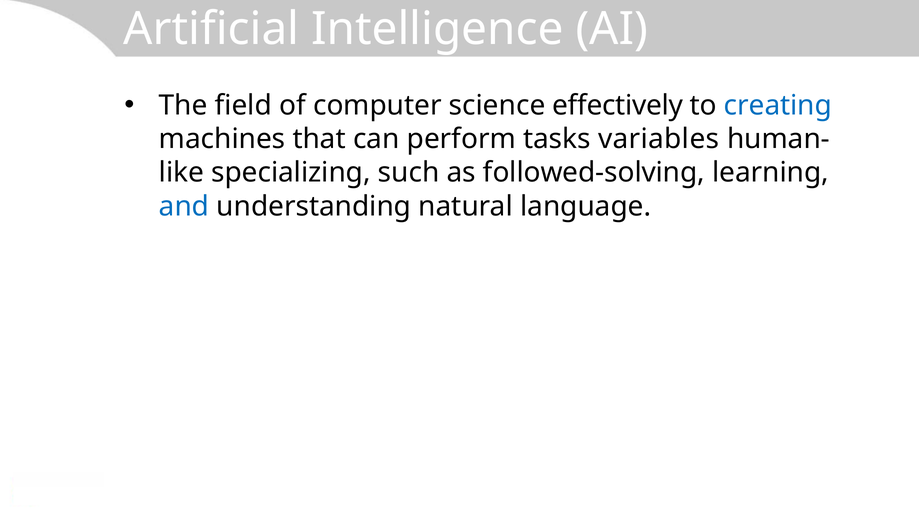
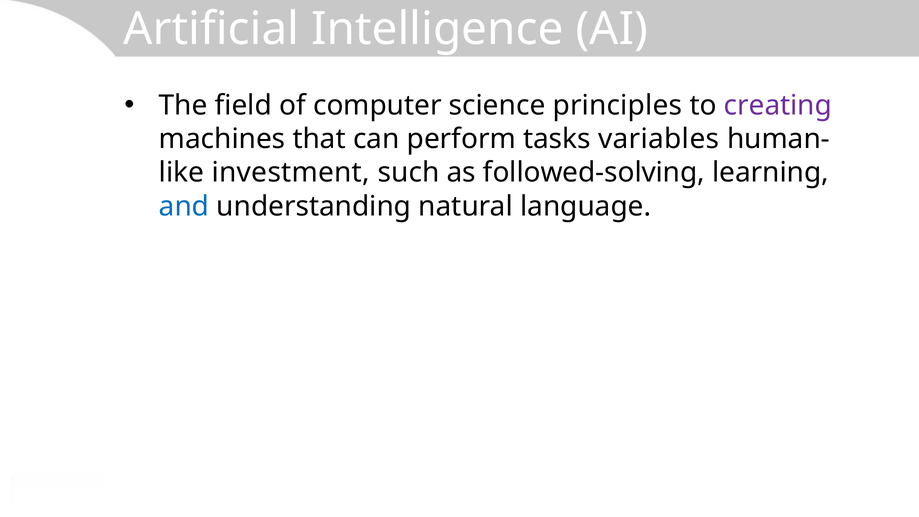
effectively: effectively -> principles (617, 105)
creating colour: blue -> purple (778, 105)
specializing: specializing -> investment (291, 173)
